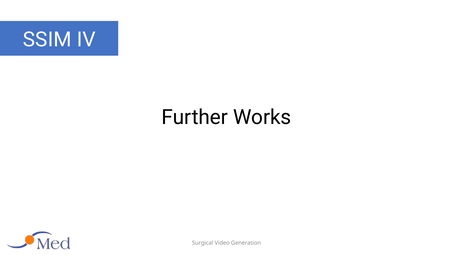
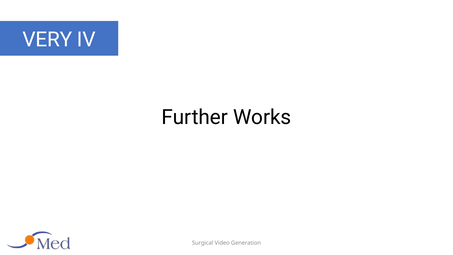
SSIM: SSIM -> VERY (47, 40)
